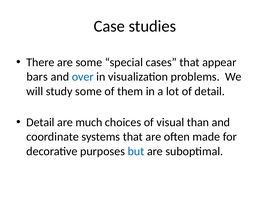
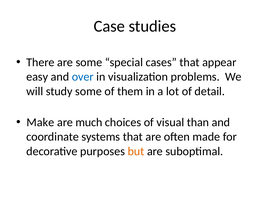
bars: bars -> easy (37, 77)
Detail: Detail -> Make (40, 122)
but colour: blue -> orange (136, 151)
